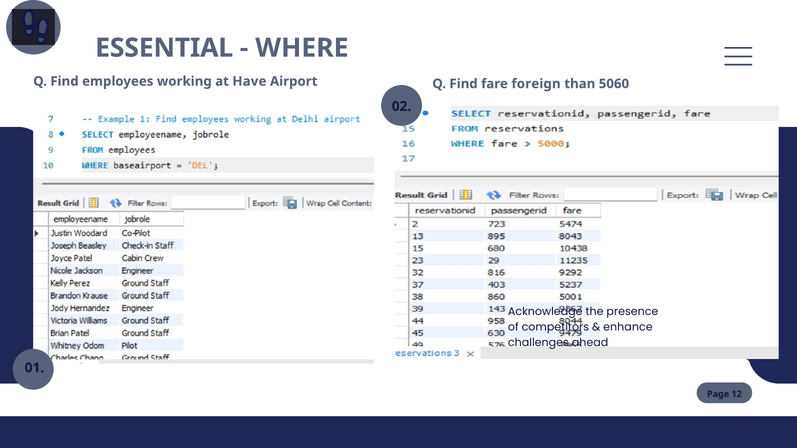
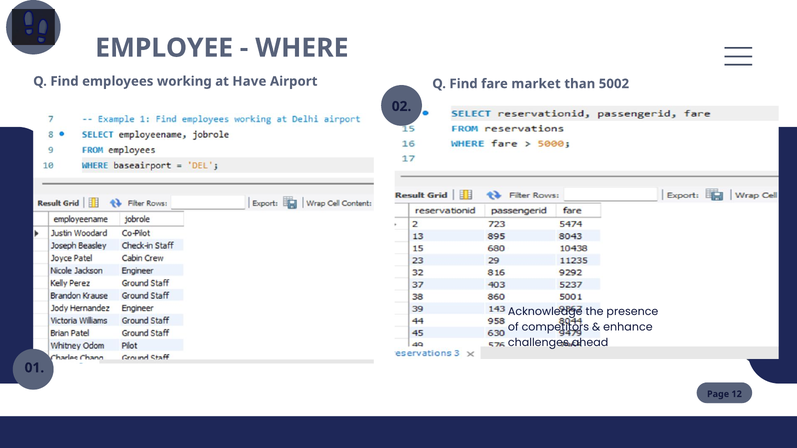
ESSENTIAL: ESSENTIAL -> EMPLOYEE (164, 48)
foreign: foreign -> market (536, 84)
5060: 5060 -> 5002 (614, 84)
